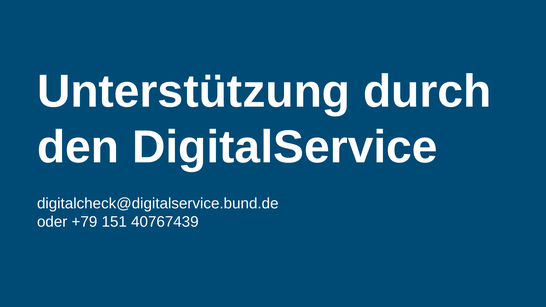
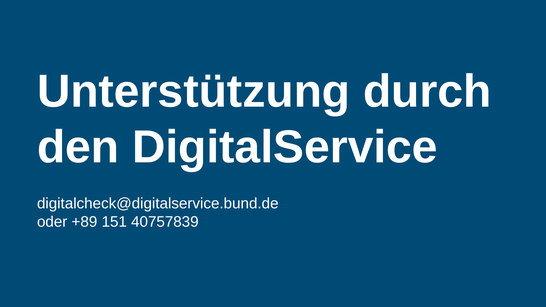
+79: +79 -> +89 (84, 222)
40767439: 40767439 -> 40757839 (165, 222)
